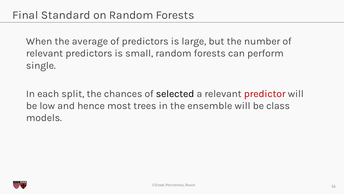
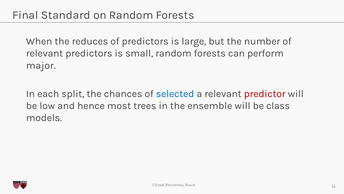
average: average -> reduces (90, 41)
single: single -> major (41, 65)
selected colour: black -> blue (175, 93)
